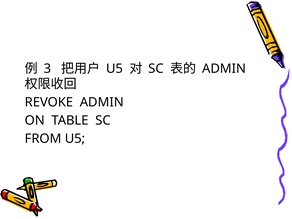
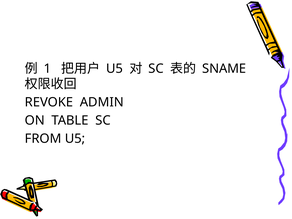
3: 3 -> 1 (47, 69)
ADMIN: ADMIN -> SNAME (224, 69)
